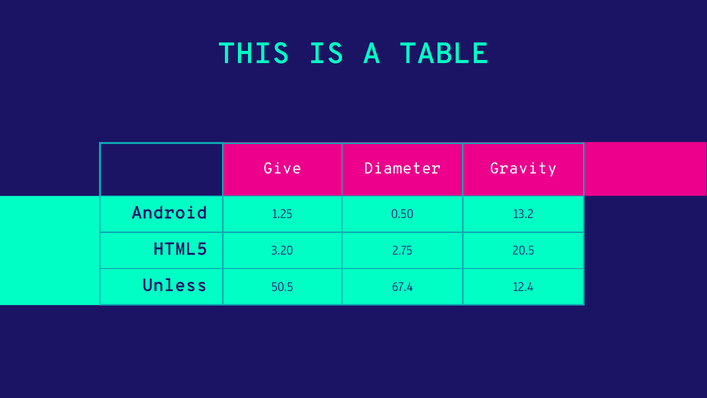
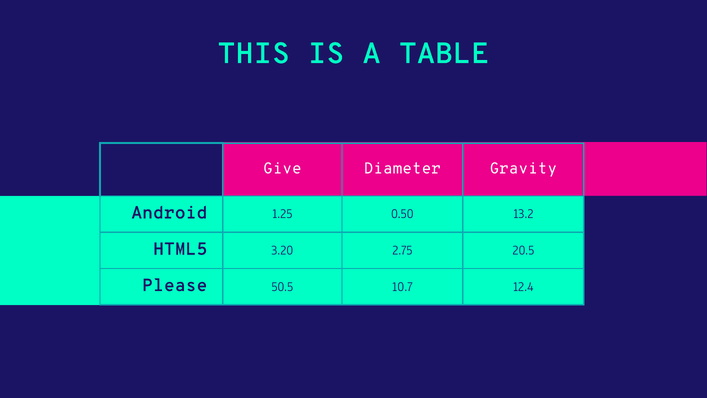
Unless: Unless -> Please (175, 285)
67.4: 67.4 -> 10.7 (402, 286)
